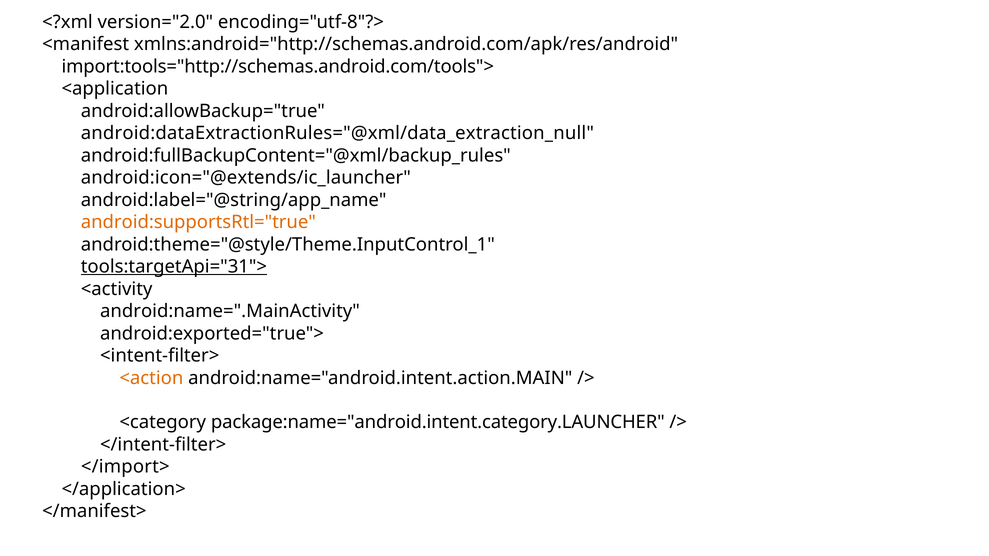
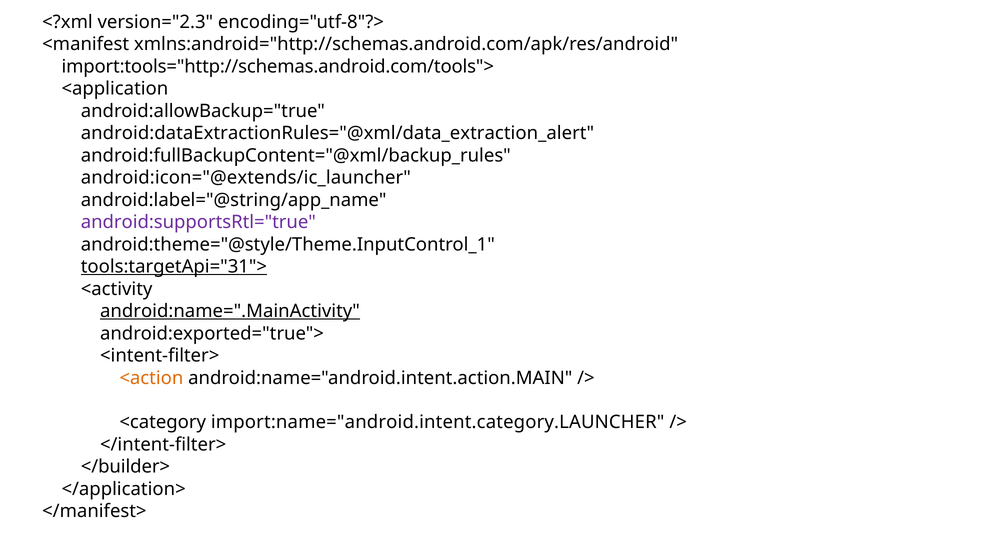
version="2.0: version="2.0 -> version="2.3 (155, 22)
android:dataExtractionRules="@xml/data_extraction_null: android:dataExtractionRules="@xml/data_extraction_null -> android:dataExtractionRules="@xml/data_extraction_alert (337, 133)
android:supportsRtl="true colour: orange -> purple (198, 222)
android:name=".MainActivity underline: none -> present (230, 311)
package:name="android.intent.category.LAUNCHER: package:name="android.intent.category.LAUNCHER -> import:name="android.intent.category.LAUNCHER (438, 423)
</import>: </import> -> </builder> (125, 467)
